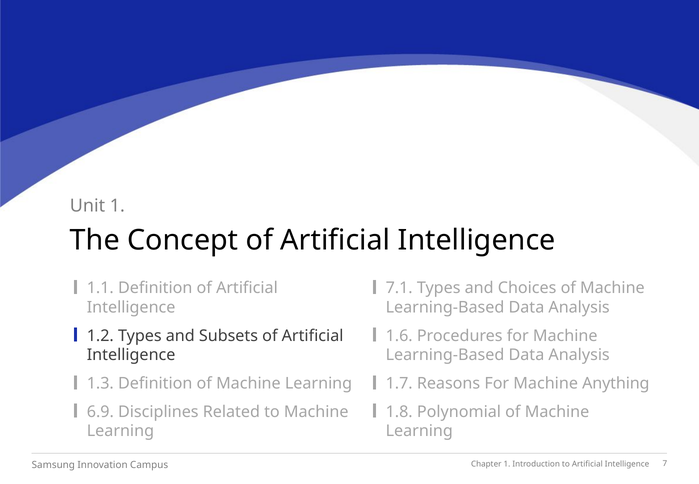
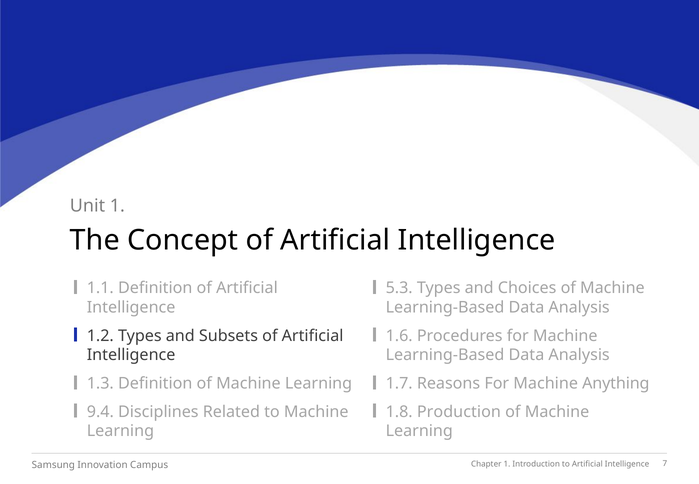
7.1: 7.1 -> 5.3 (399, 288)
6.9: 6.9 -> 9.4 (100, 412)
Polynomial: Polynomial -> Production (459, 412)
